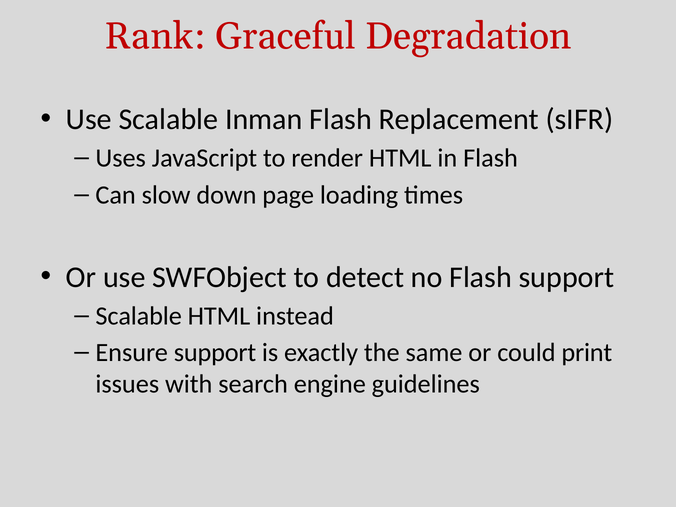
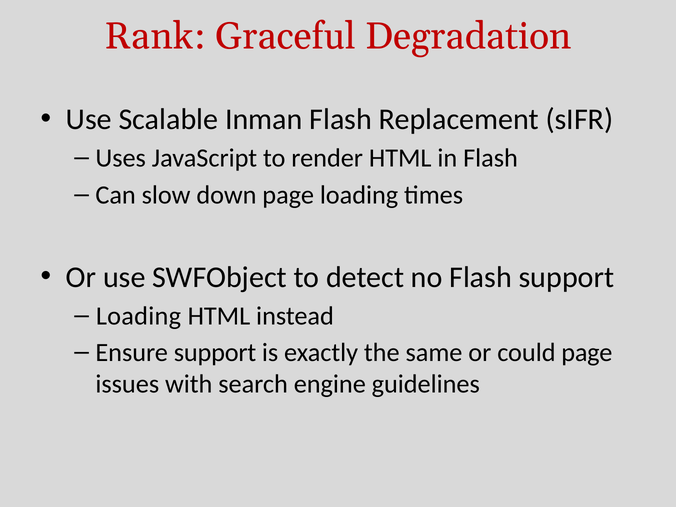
Scalable: Scalable -> Loading (138, 316)
could print: print -> page (587, 353)
